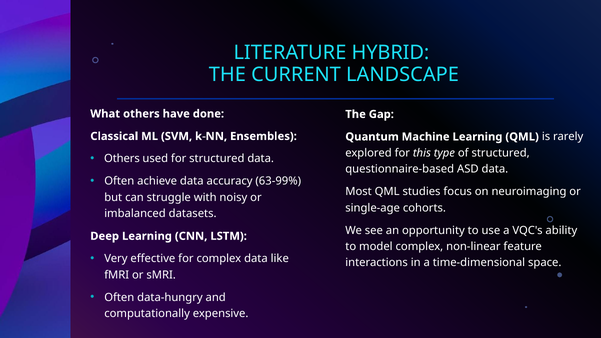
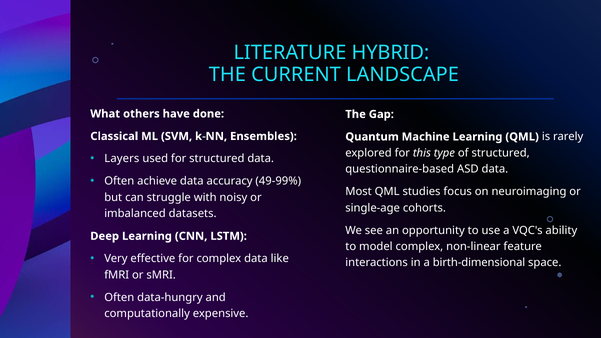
Others: Others -> Layers (122, 159)
63-99%: 63-99% -> 49-99% (278, 181)
time-dimensional: time-dimensional -> birth-dimensional (479, 263)
